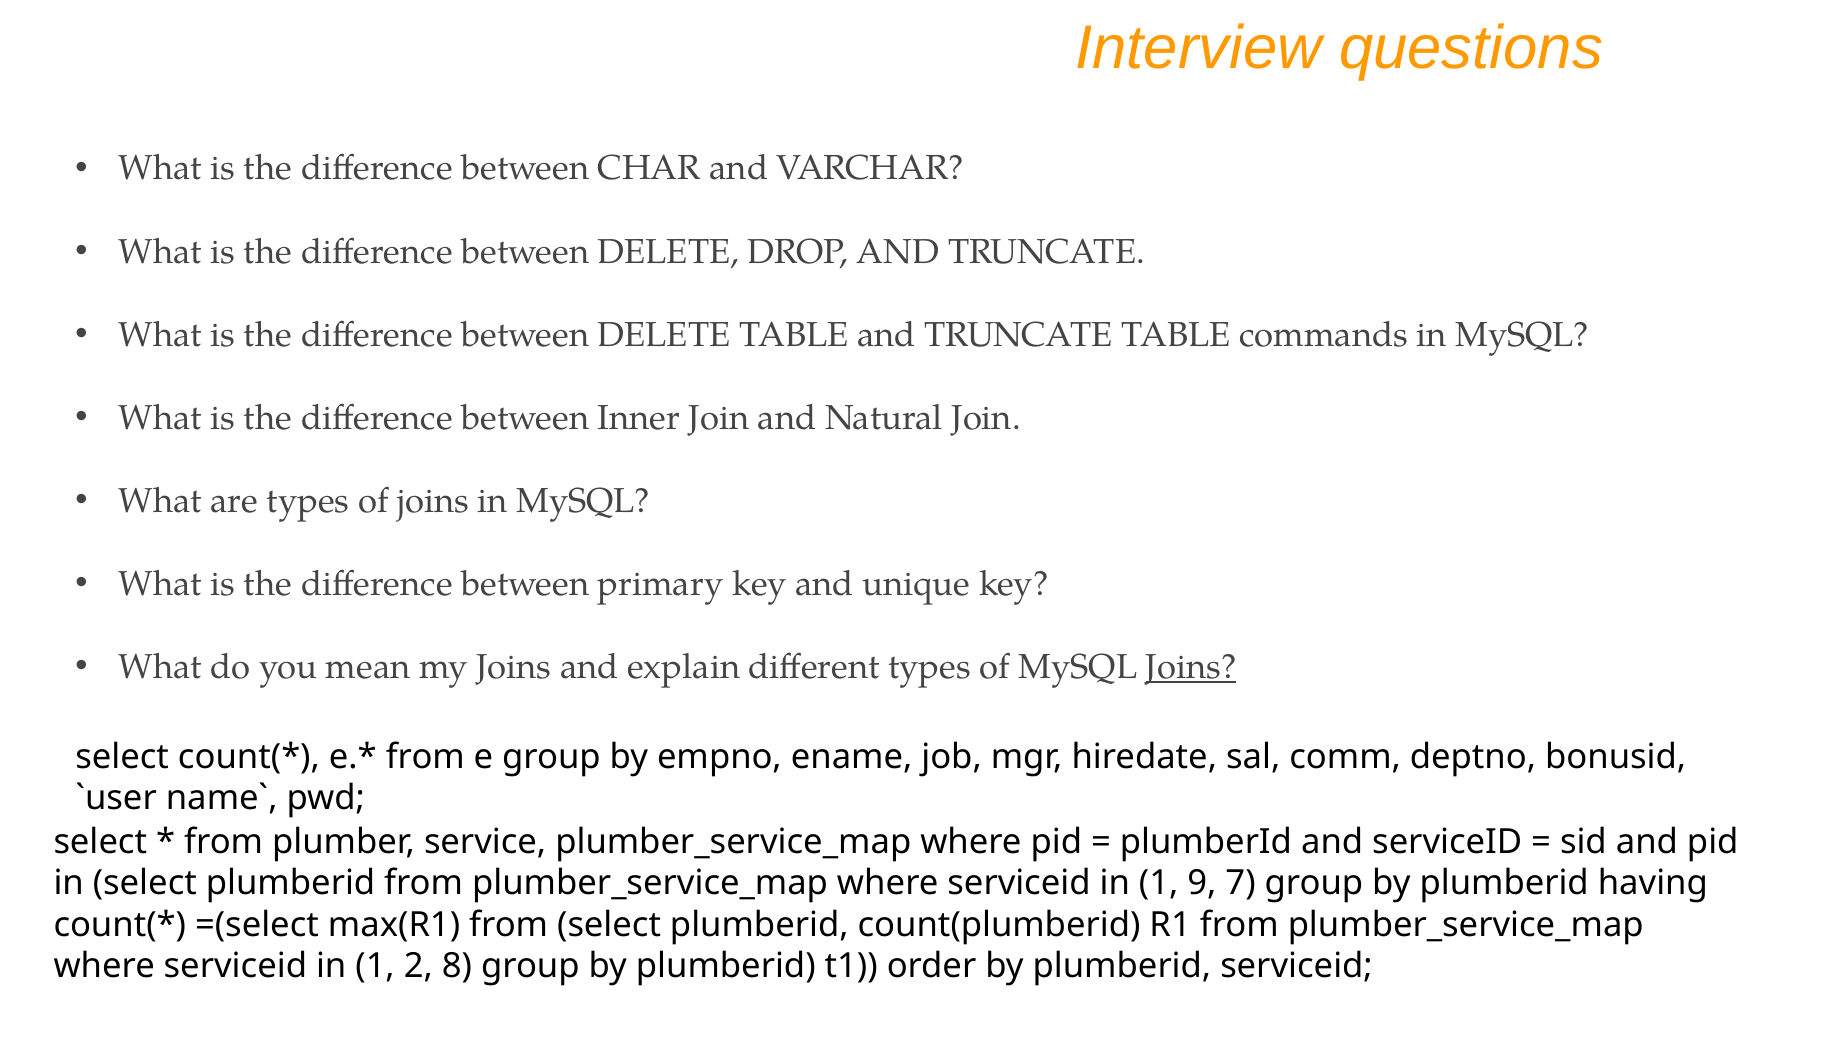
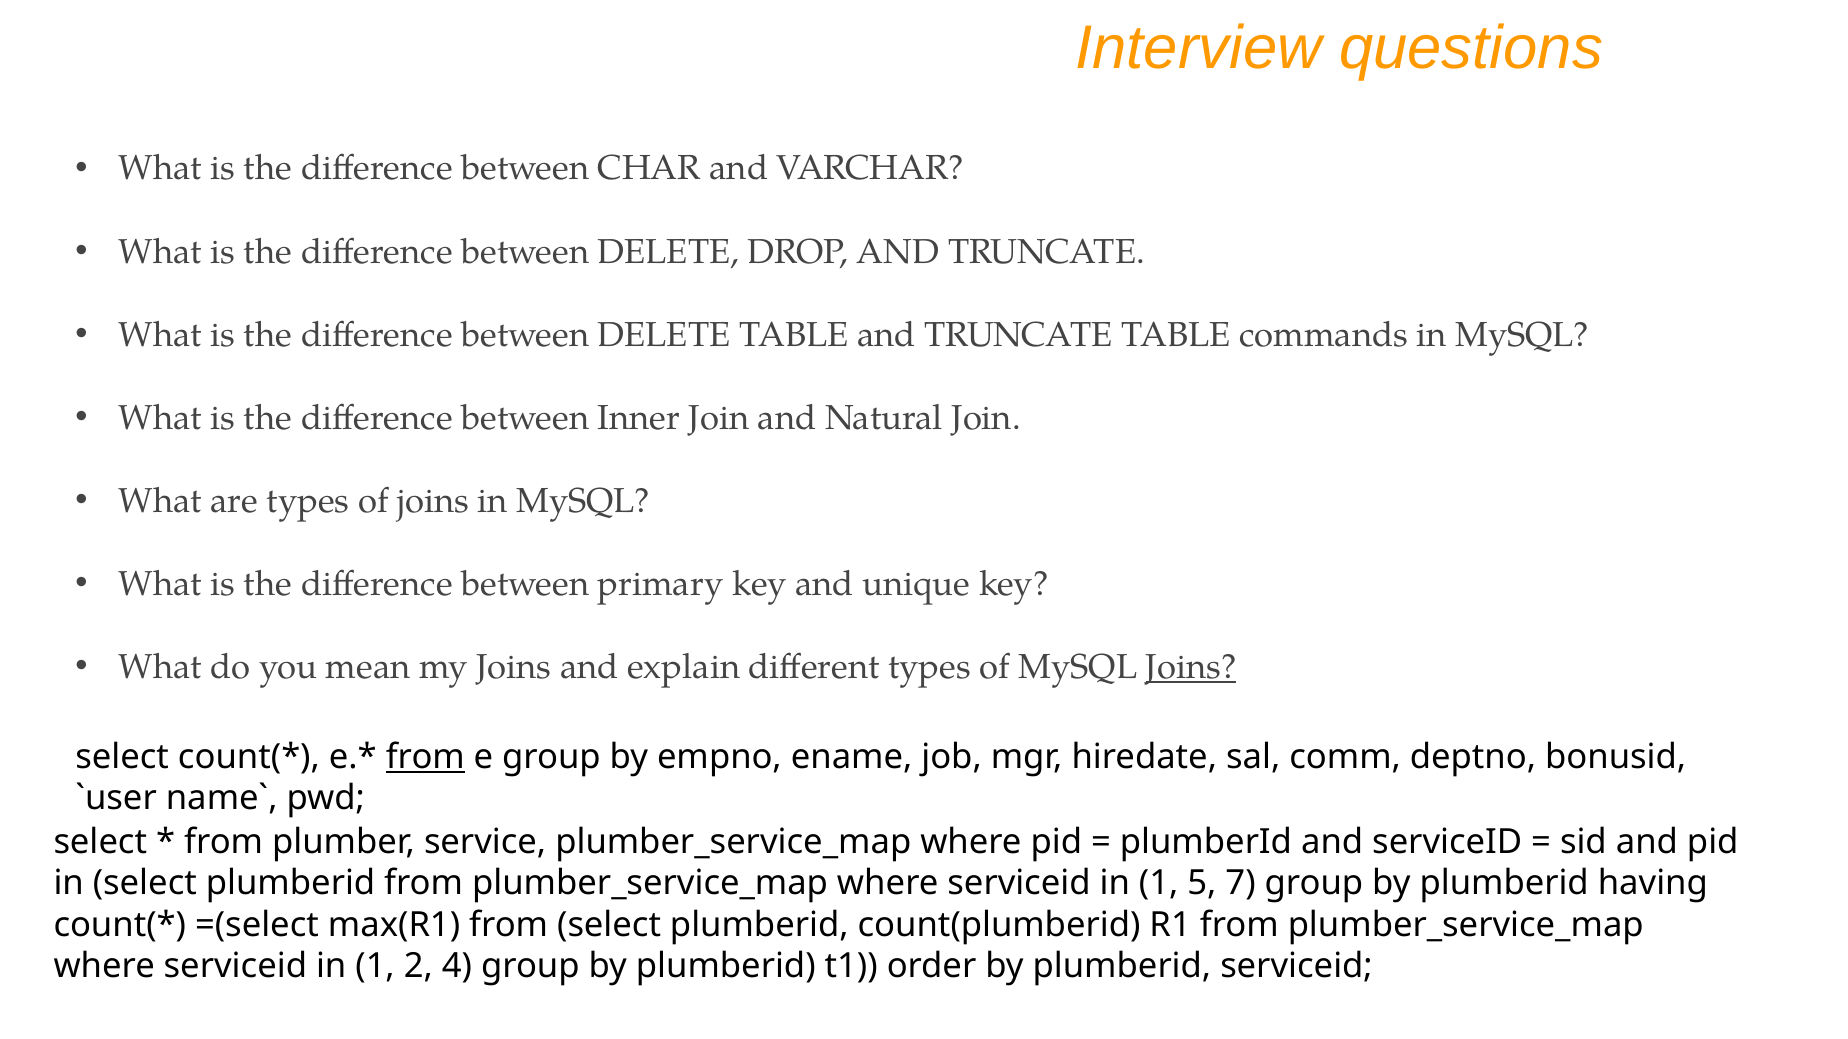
from underline: none -> present (425, 757)
9: 9 -> 5 (1202, 884)
8: 8 -> 4 (457, 967)
